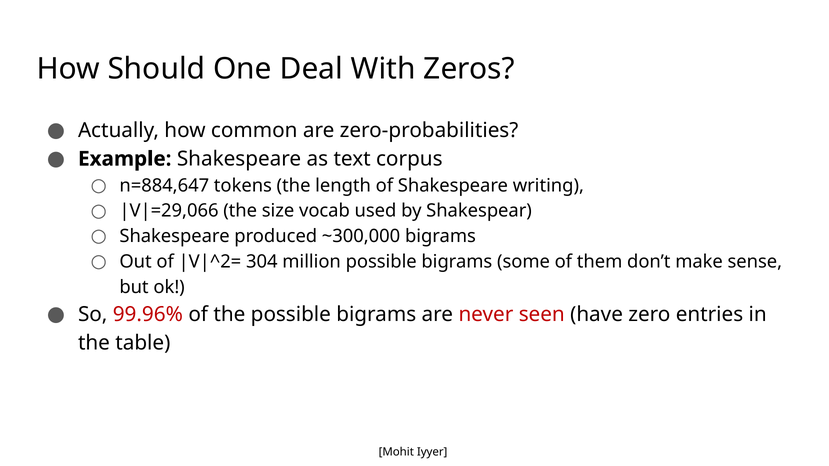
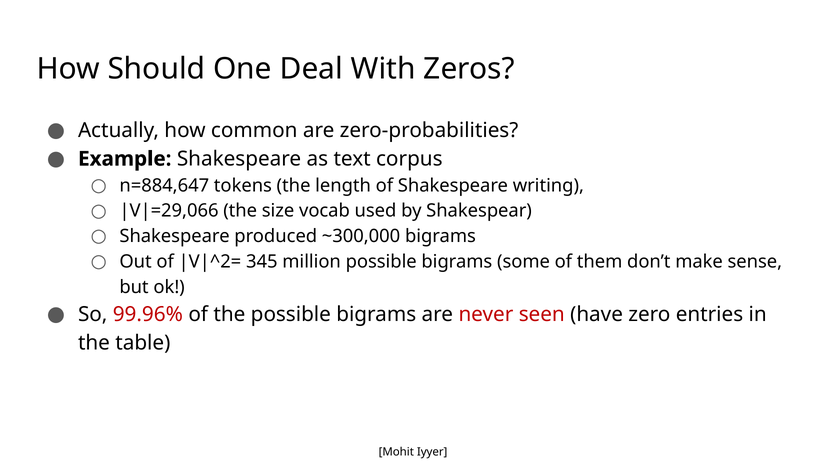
304: 304 -> 345 (262, 262)
